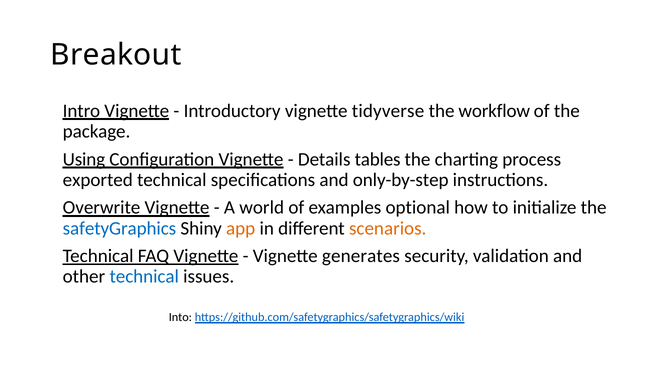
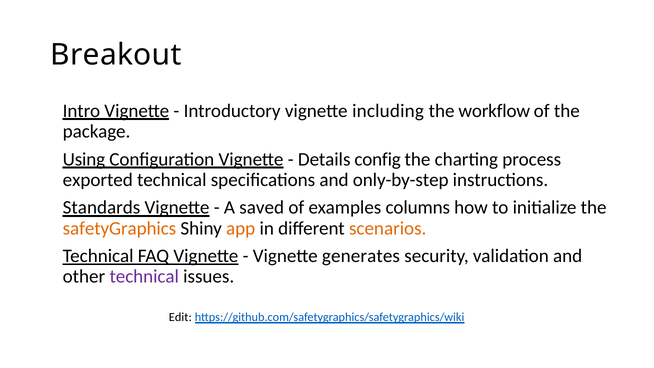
tidyverse: tidyverse -> including (388, 111)
tables: tables -> config (378, 159)
Overwrite: Overwrite -> Standards (102, 208)
world: world -> saved (262, 208)
optional: optional -> columns (418, 208)
safetyGraphics colour: blue -> orange (119, 228)
technical colour: blue -> purple (144, 277)
Into: Into -> Edit (180, 317)
